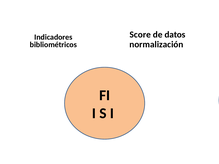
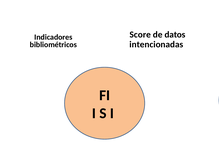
normalización: normalización -> intencionadas (156, 45)
